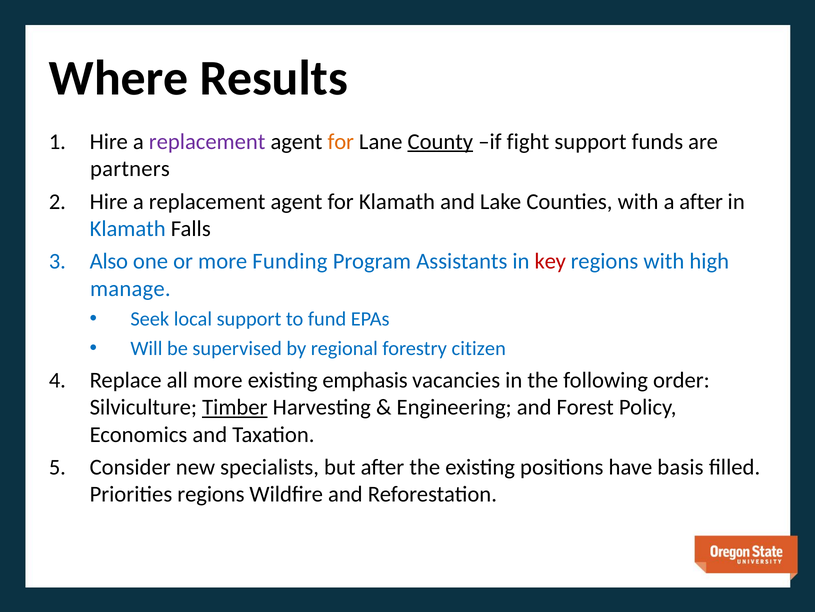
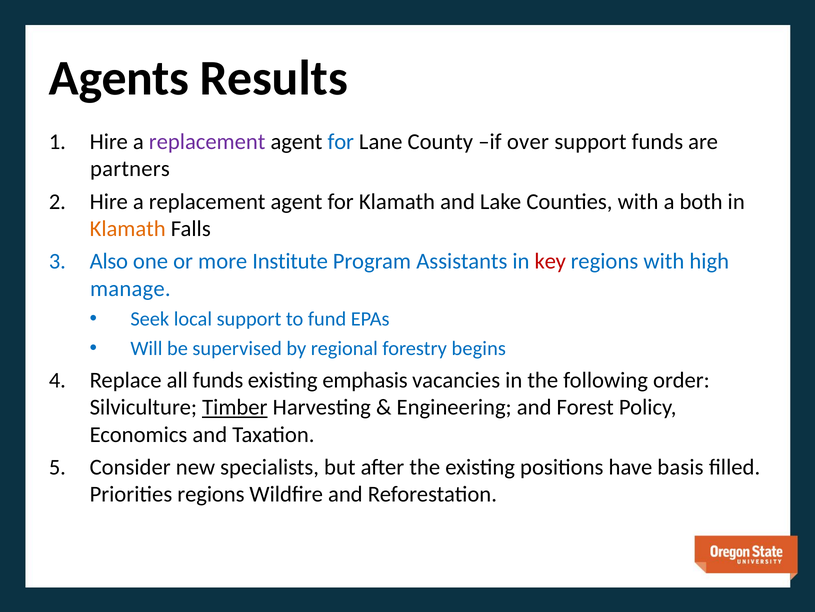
Where: Where -> Agents (119, 78)
for colour: orange -> blue (341, 142)
County underline: present -> none (440, 142)
fight: fight -> over (528, 142)
a after: after -> both (701, 201)
Klamath colour: blue -> orange (128, 228)
Funding: Funding -> Institute (290, 261)
citizen: citizen -> begins (479, 348)
all more: more -> funds (218, 380)
